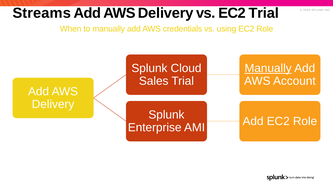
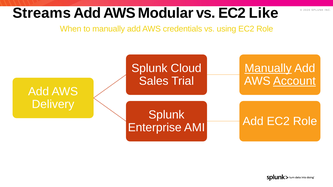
Delivery: Delivery -> Modular (166, 13)
EC2 Trial: Trial -> Like (264, 13)
Account underline: none -> present (294, 81)
